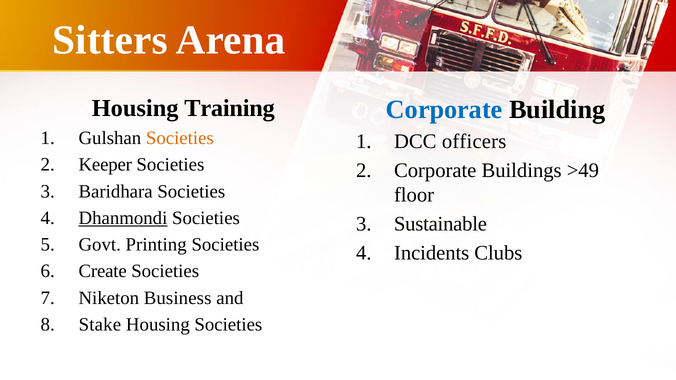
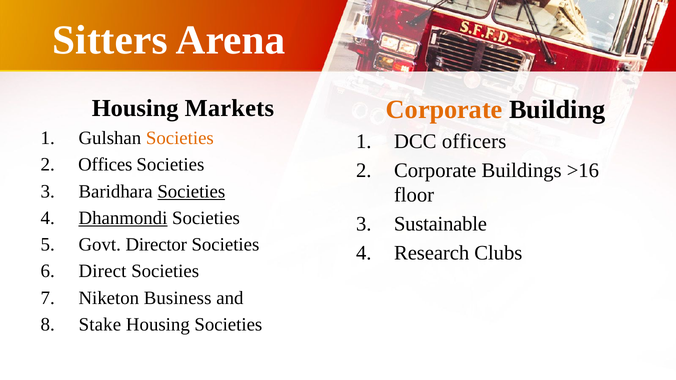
Training: Training -> Markets (229, 108)
Corporate colour: blue -> orange (444, 110)
Keeper: Keeper -> Offices (105, 165)
>49: >49 -> >16 (583, 170)
Societies underline: none -> present (191, 191)
Printing: Printing -> Director (156, 245)
Incidents: Incidents -> Research (432, 253)
Create: Create -> Direct (102, 271)
